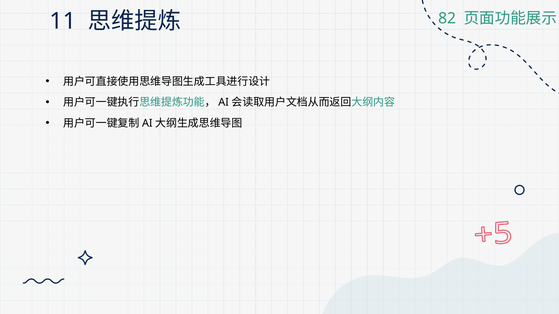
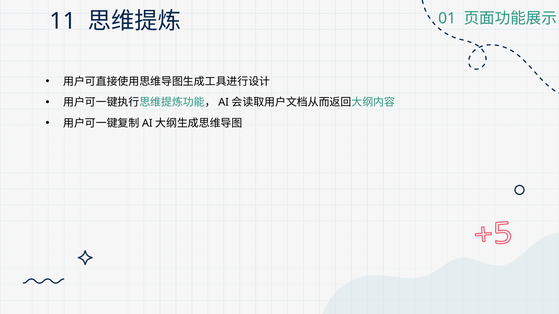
82: 82 -> 01 (447, 18)
